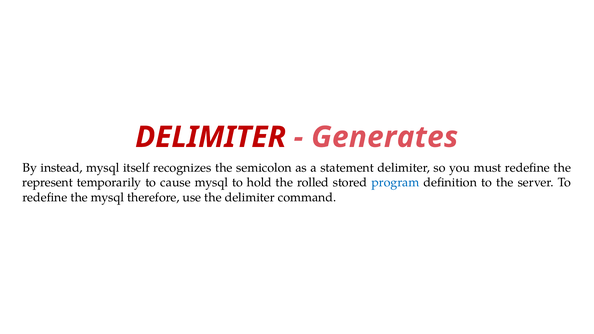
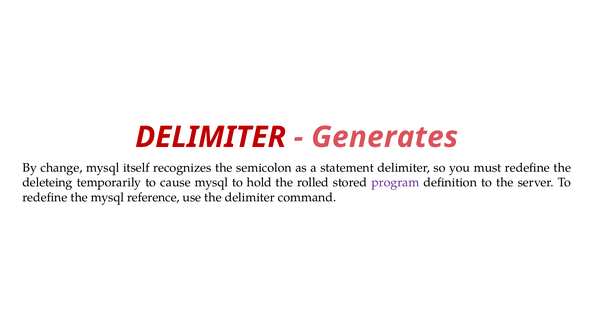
instead: instead -> change (62, 168)
represent: represent -> deleteing (47, 183)
program colour: blue -> purple (395, 183)
therefore: therefore -> reference (153, 197)
